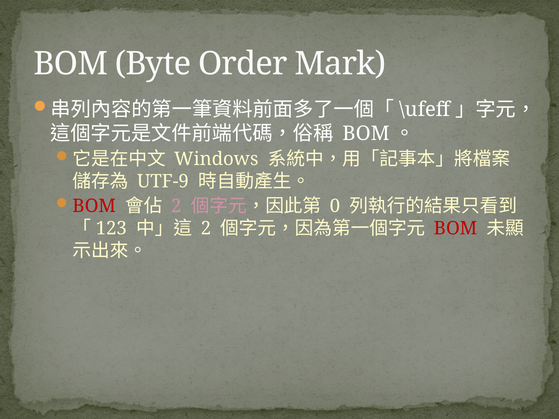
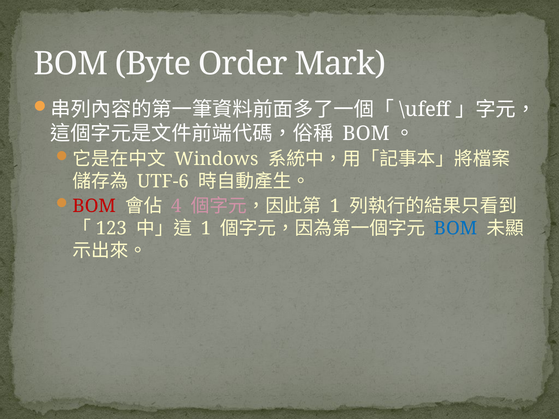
UTF-9: UTF-9 -> UTF-6 (163, 182)
2: 2 -> 4 (176, 206)
0: 0 -> 1 (335, 206)
2: 2 -> 1 (206, 229)
BOM colour: red -> blue (456, 229)
